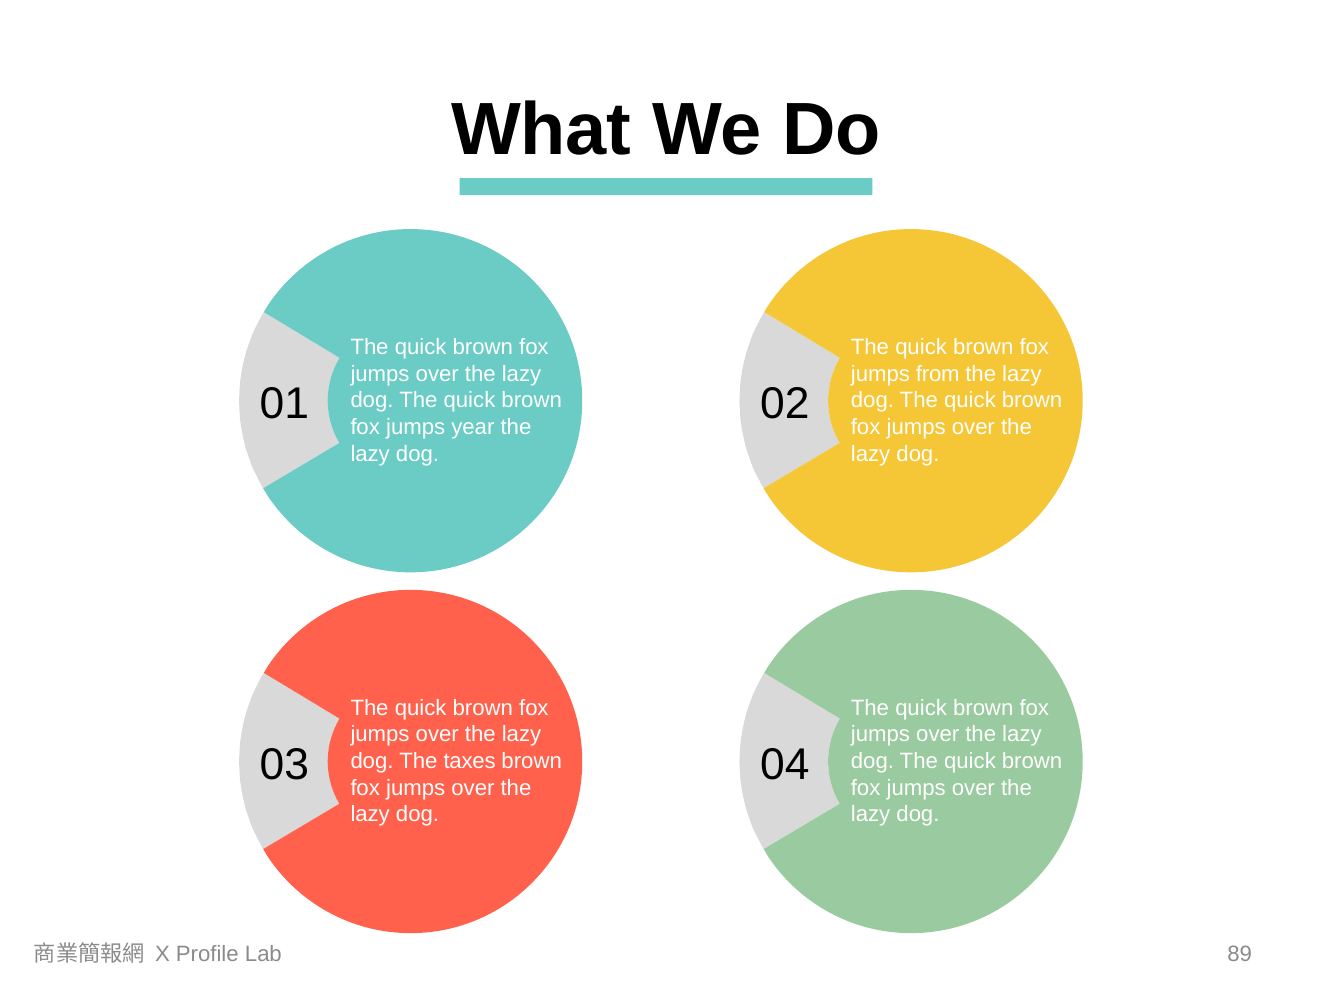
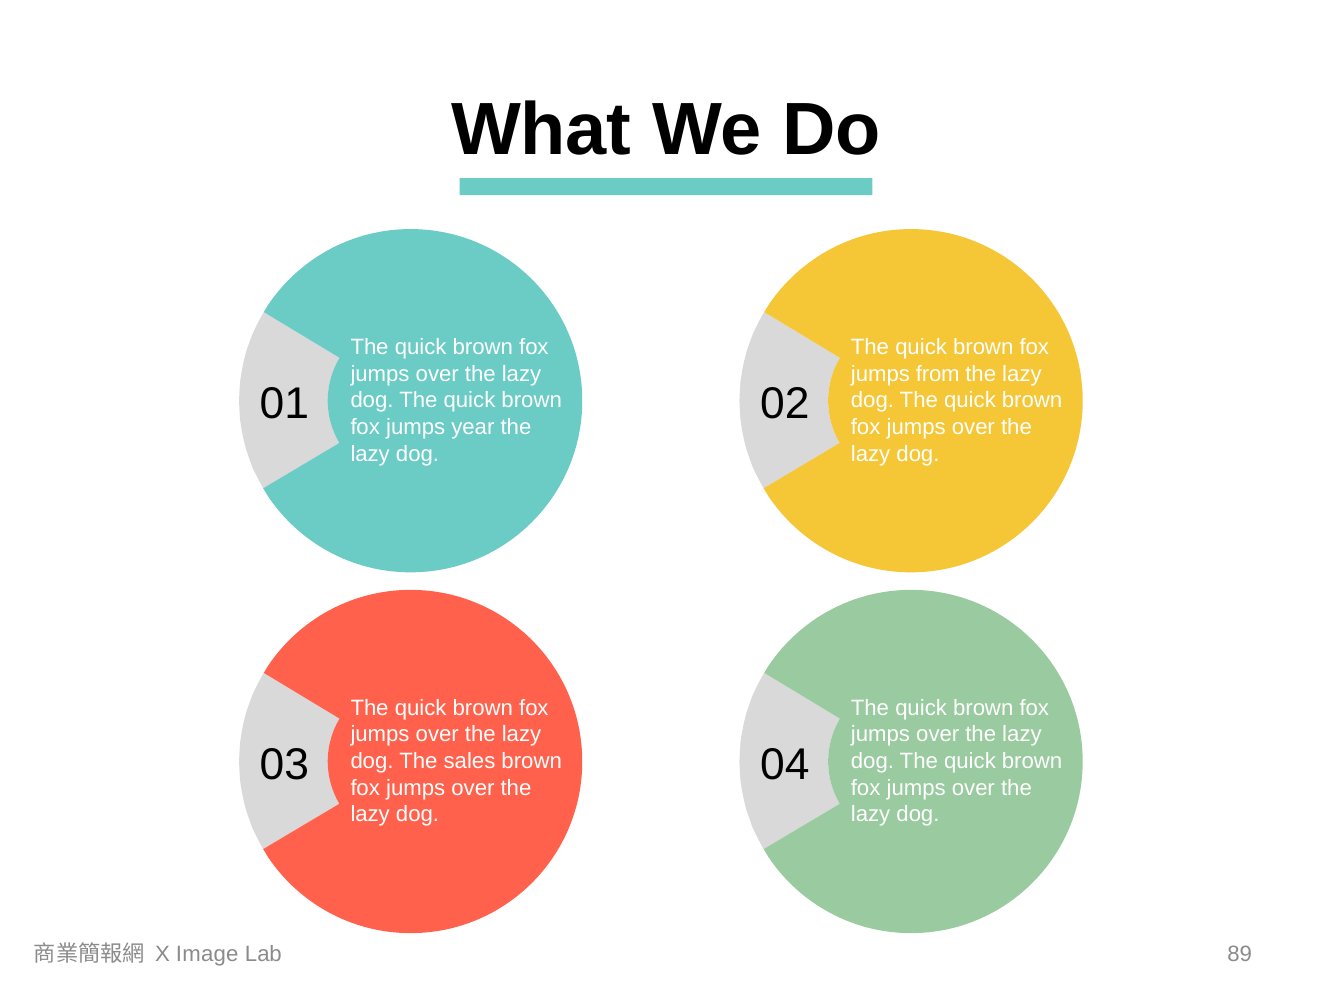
taxes: taxes -> sales (469, 761)
Profile: Profile -> Image (207, 954)
